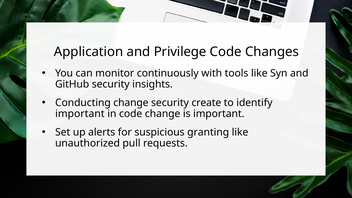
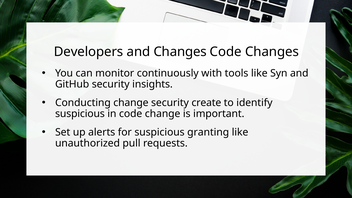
Application: Application -> Developers (89, 52)
and Privilege: Privilege -> Changes (180, 52)
important: important -> suspicious (80, 114)
